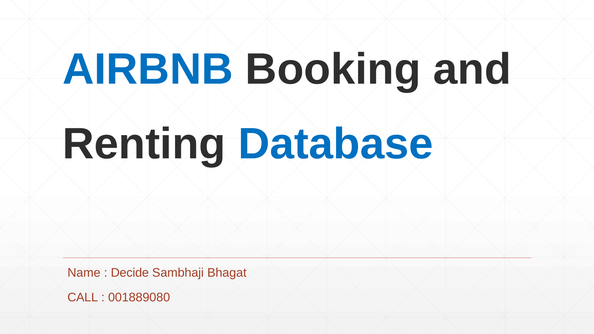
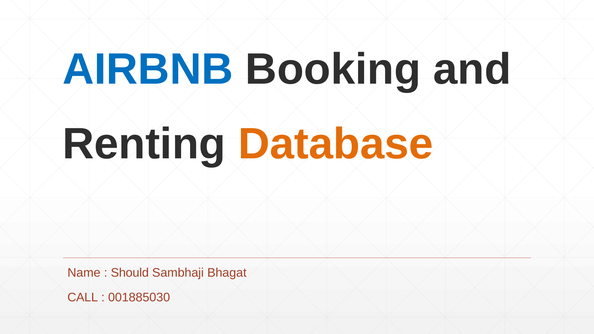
Database colour: blue -> orange (336, 144)
Decide: Decide -> Should (130, 273)
001889080: 001889080 -> 001885030 (139, 298)
